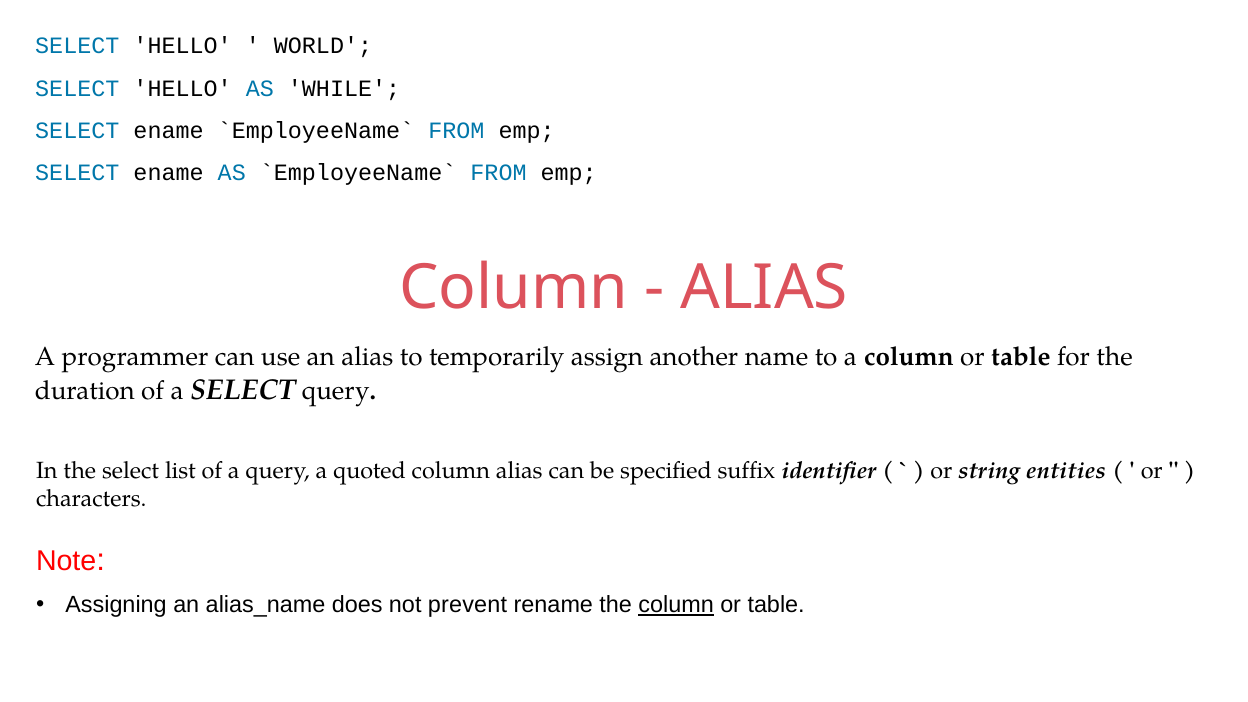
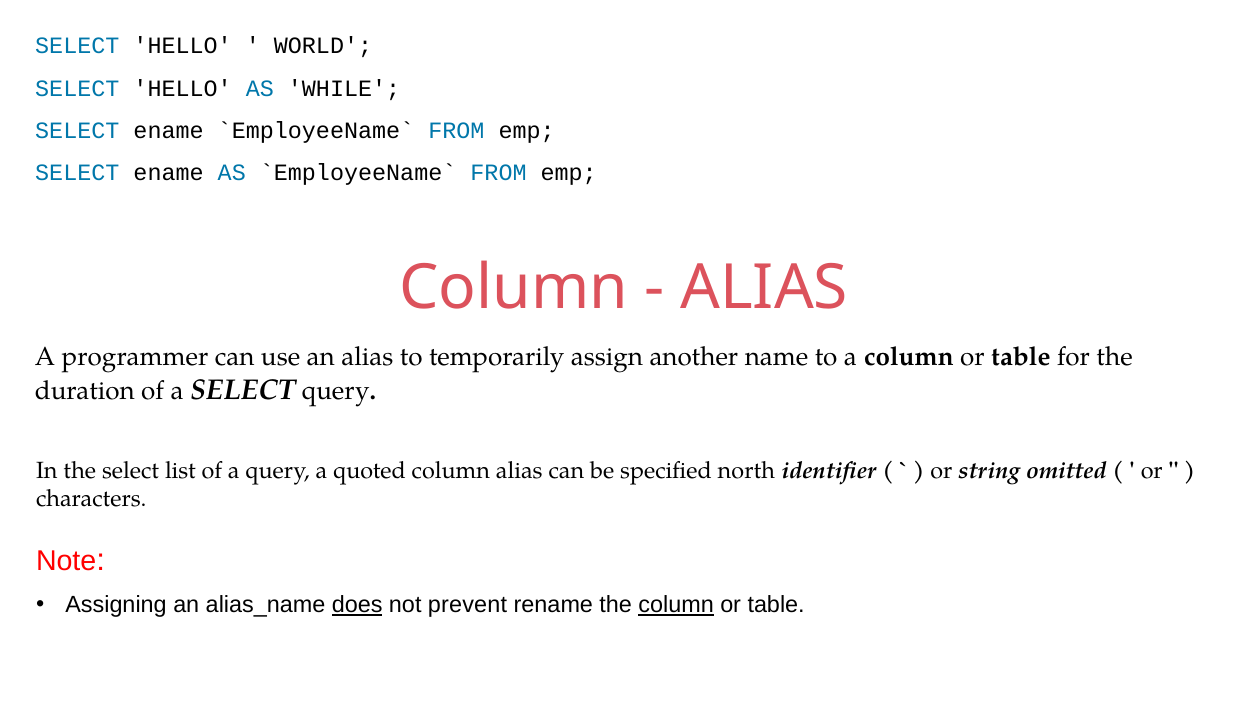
suffix: suffix -> north (746, 471)
entities: entities -> omitted (1066, 471)
does underline: none -> present (357, 605)
